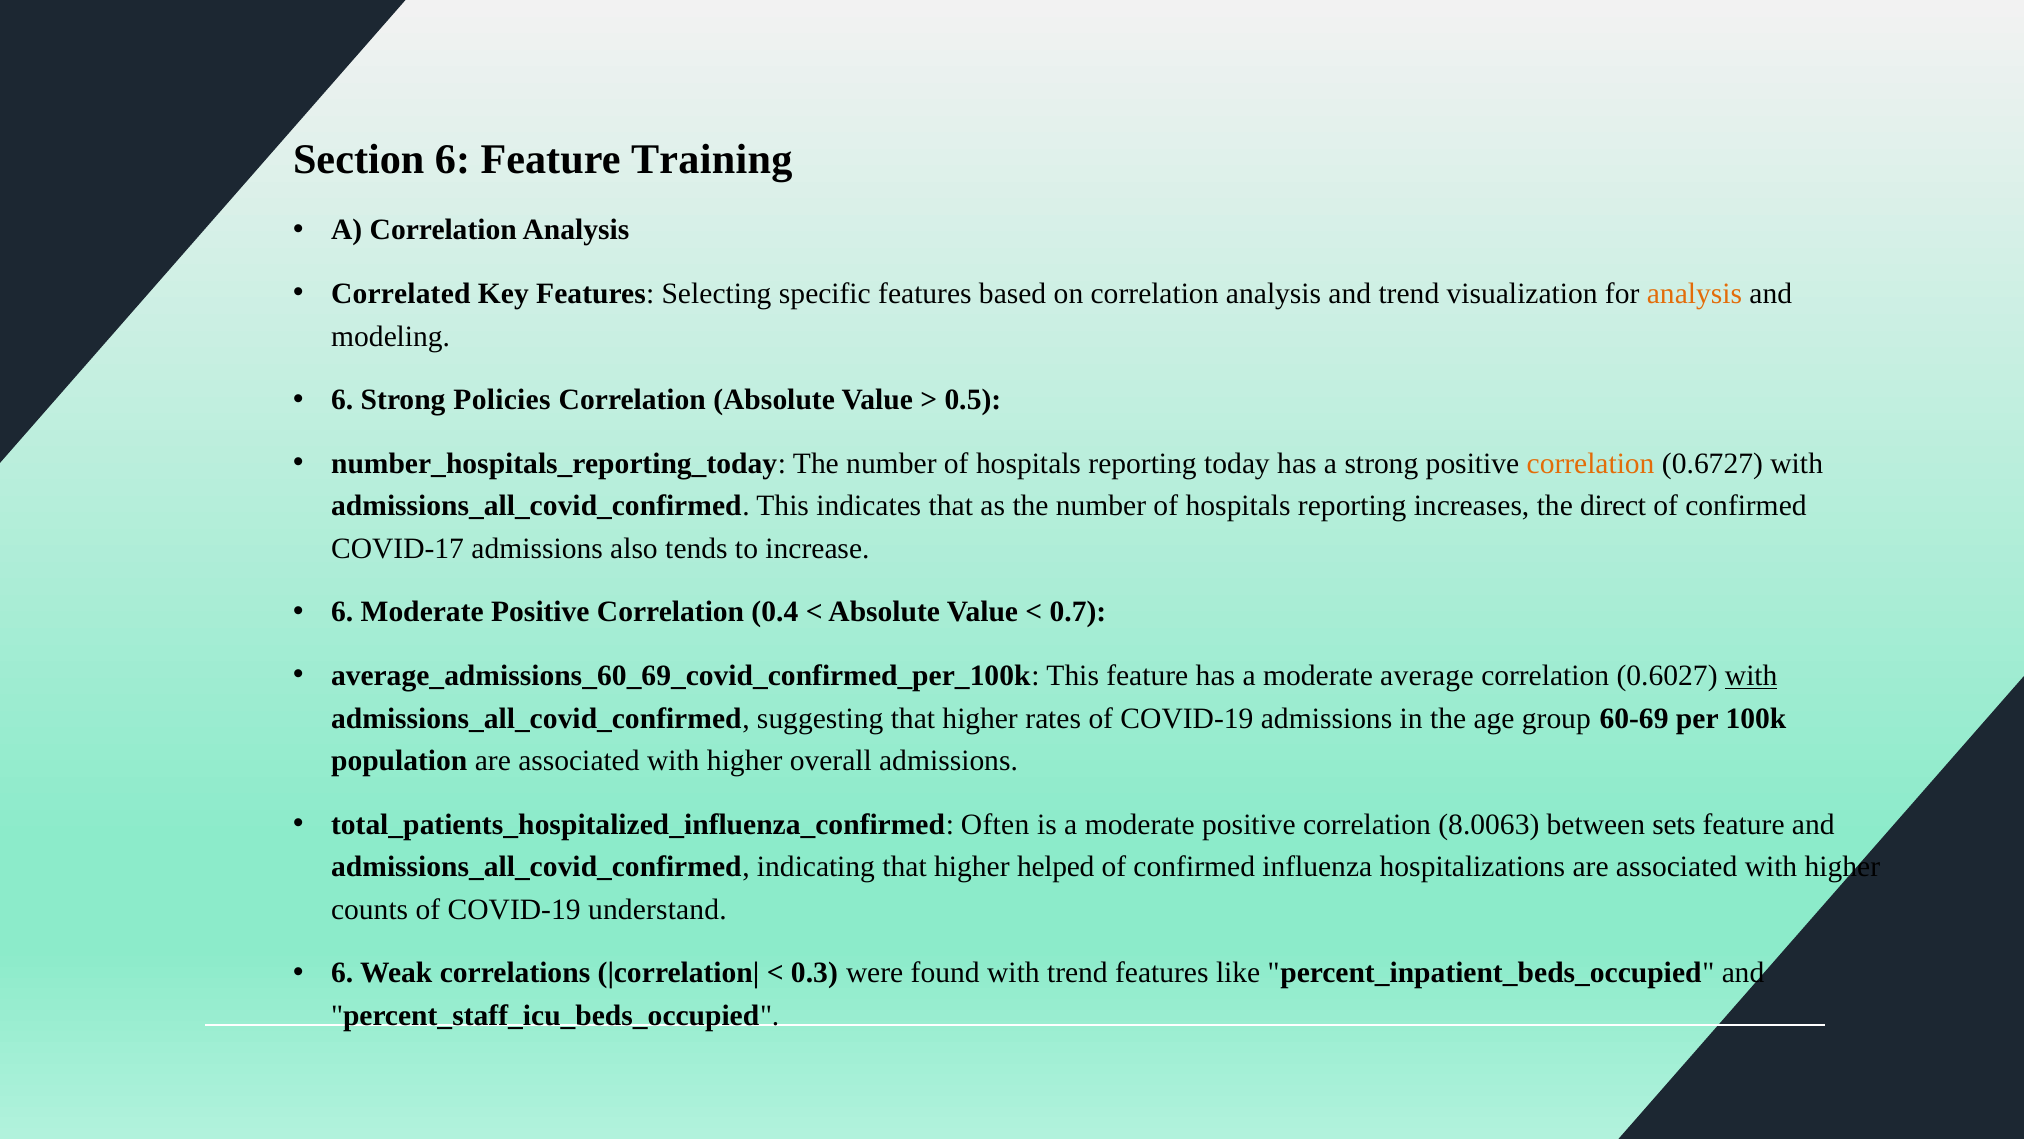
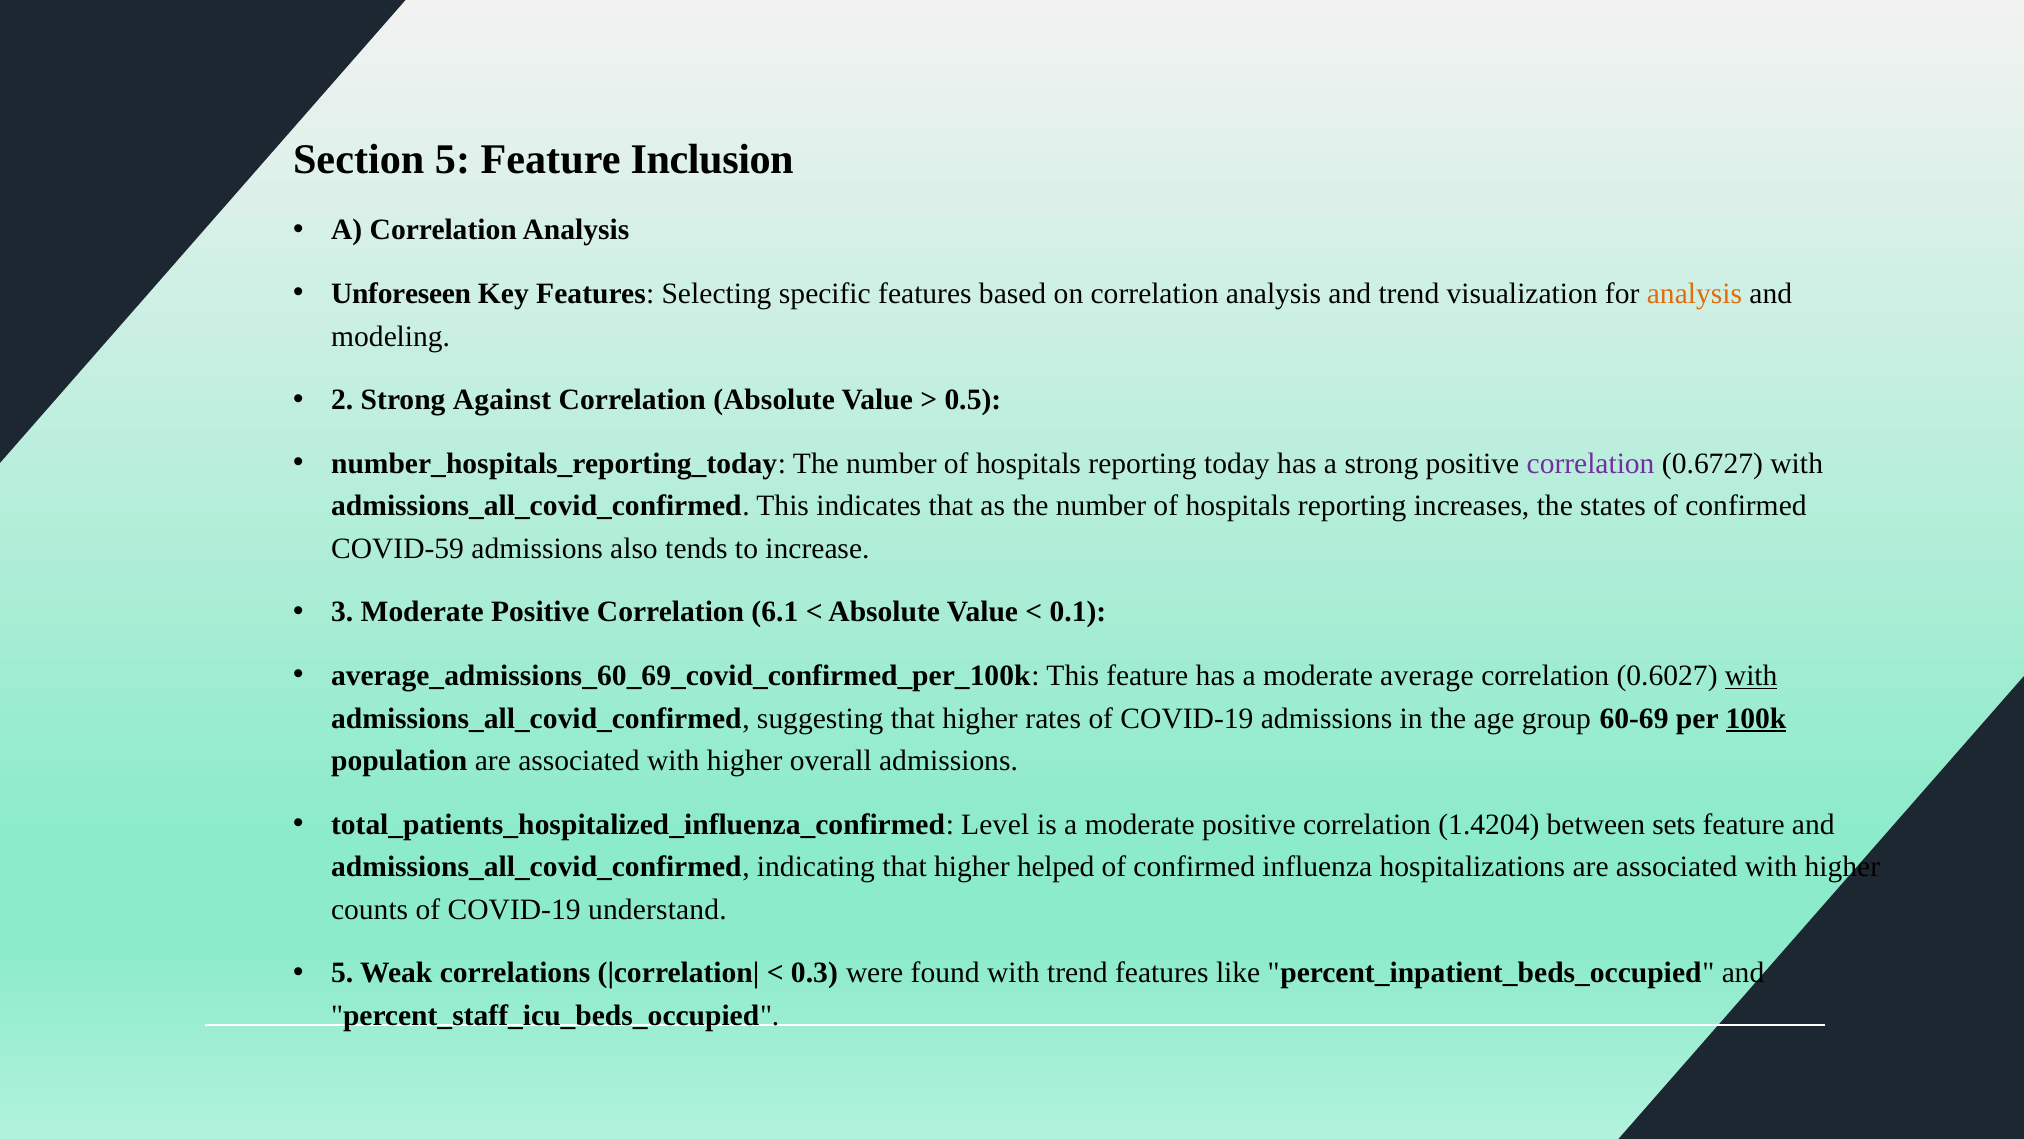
Section 6: 6 -> 5 (453, 160)
Training: Training -> Inclusion (712, 160)
Correlated: Correlated -> Unforeseen (401, 294)
6: 6 -> 2 (342, 400)
Policies: Policies -> Against (502, 400)
correlation colour: orange -> purple (1591, 463)
direct: direct -> states (1613, 506)
COVID-17: COVID-17 -> COVID-59 (398, 548)
6: 6 -> 3 (342, 612)
0.4: 0.4 -> 6.1 (775, 612)
0.7: 0.7 -> 0.1 (1078, 612)
100k underline: none -> present (1756, 718)
Often: Often -> Level (995, 824)
8.0063: 8.0063 -> 1.4204 (1489, 824)
6: 6 -> 5 (342, 973)
